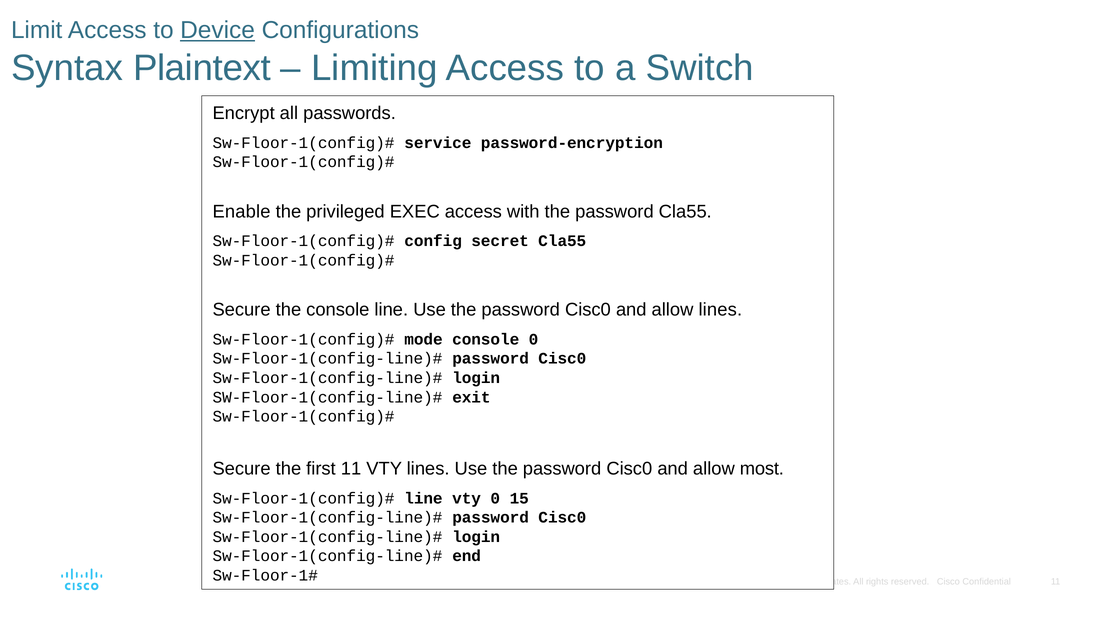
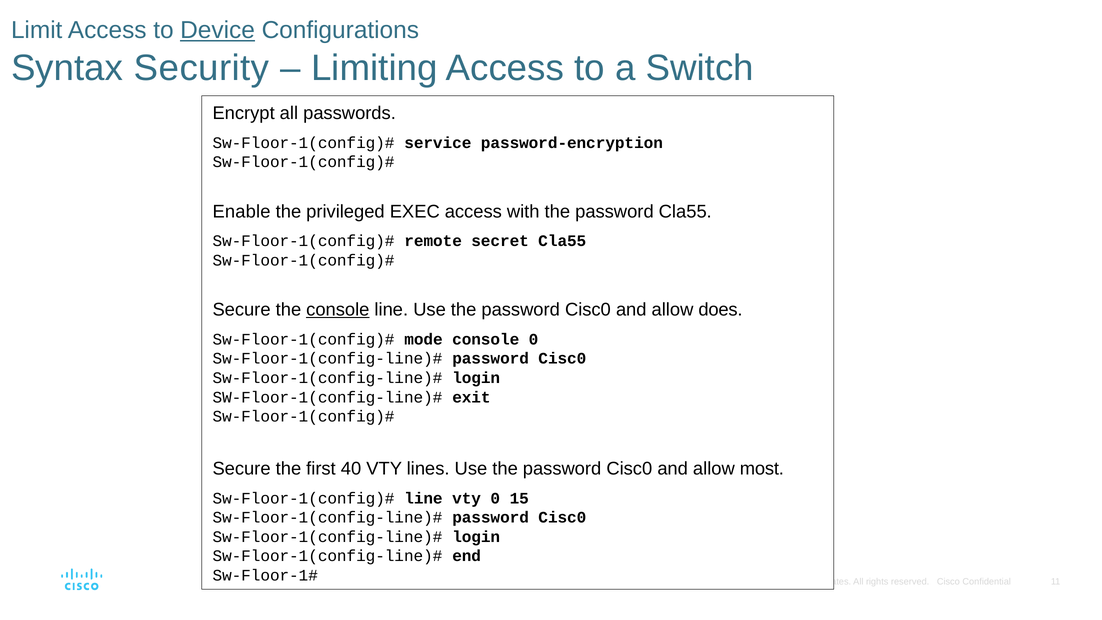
Plaintext: Plaintext -> Security (202, 68)
config: config -> remote (433, 241)
console underline: none -> present (338, 310)
allow lines: lines -> does (720, 310)
first 11: 11 -> 40 (351, 468)
